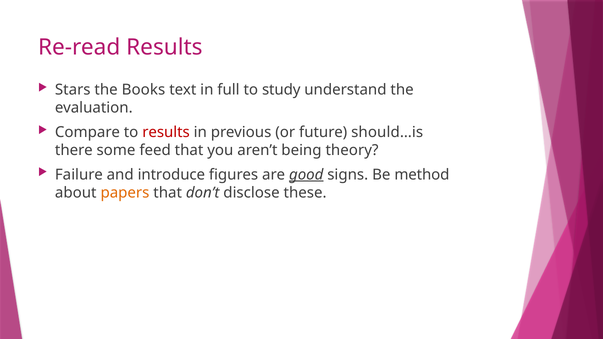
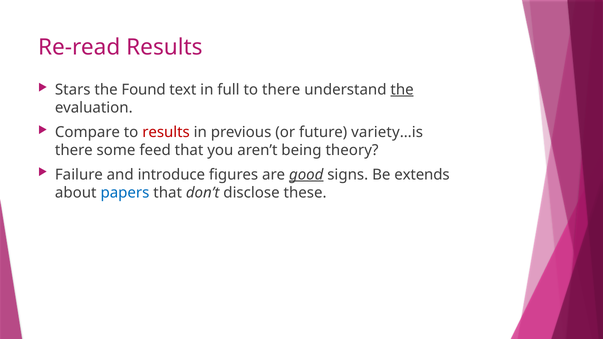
Books: Books -> Found (144, 90)
to study: study -> there (281, 90)
the underline: none -> present (402, 90)
should…is: should…is -> variety…is (387, 132)
method: method -> extends (422, 175)
papers colour: orange -> blue (125, 193)
